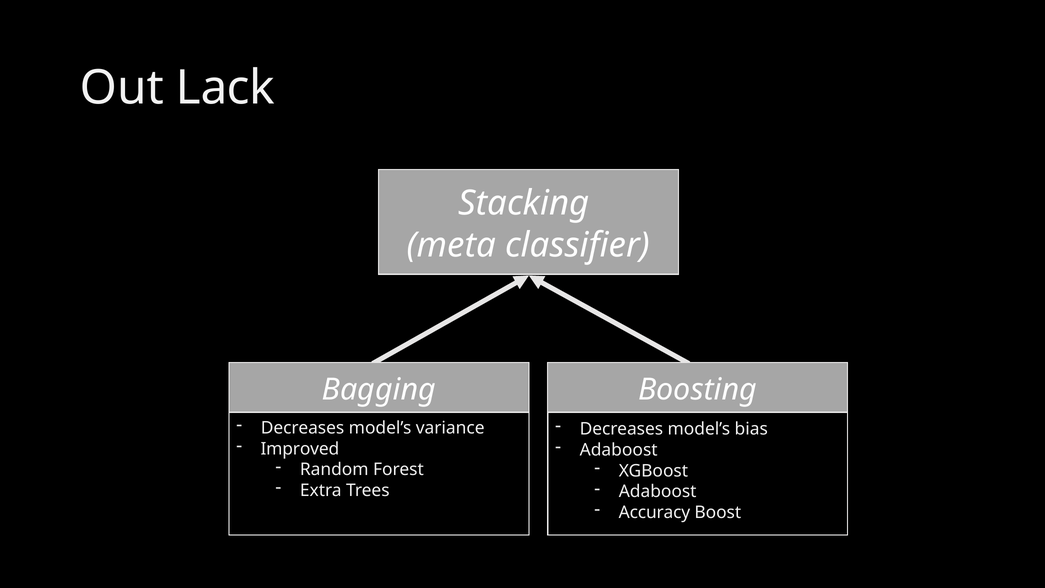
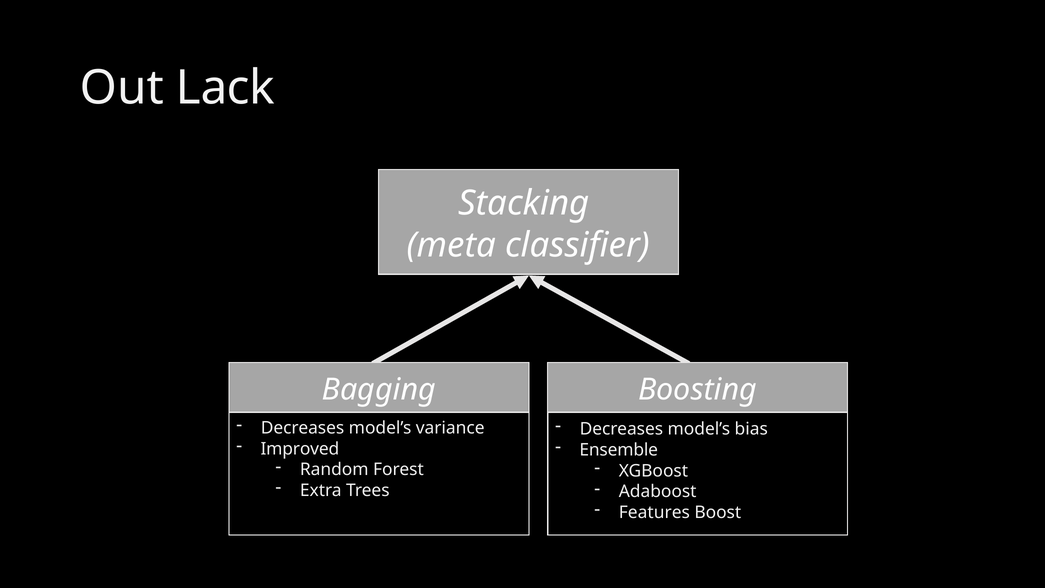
Adaboost: Adaboost -> Ensemble (619, 450)
Accuracy: Accuracy -> Features (654, 512)
